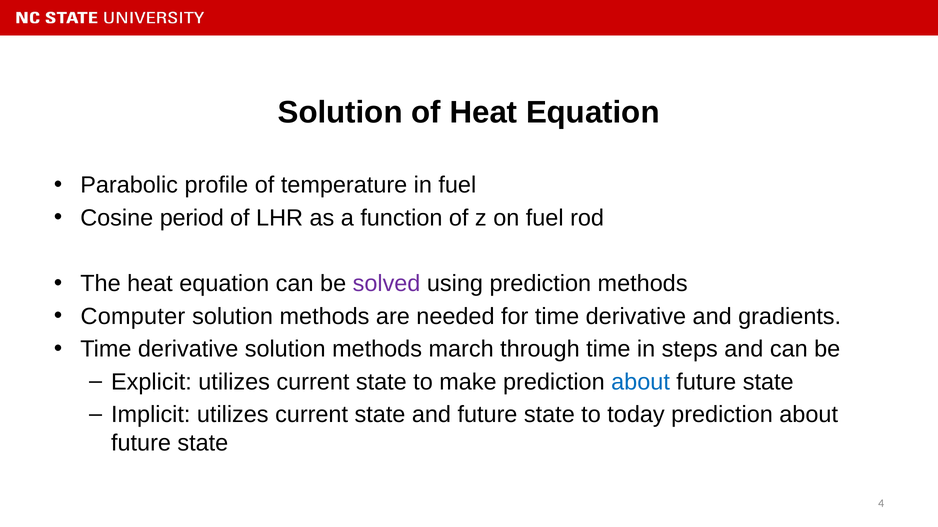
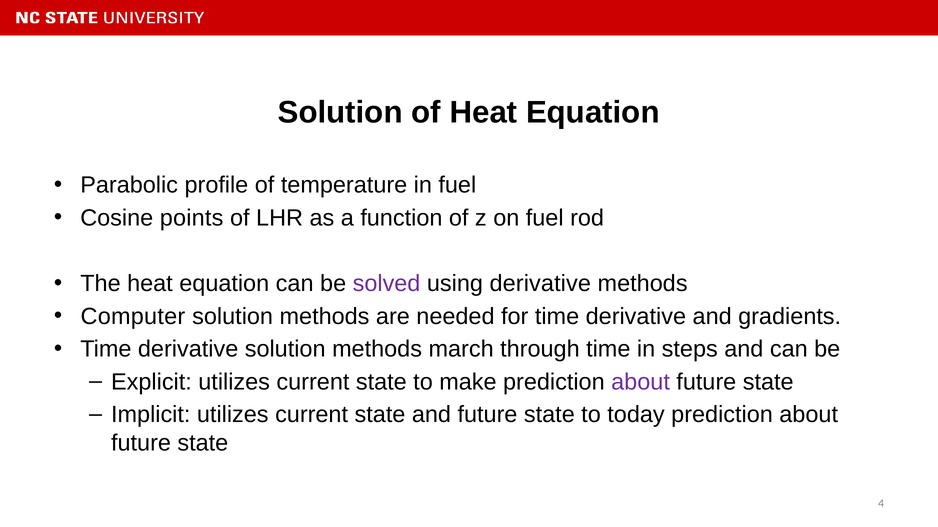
period: period -> points (192, 218)
using prediction: prediction -> derivative (540, 284)
about colour: blue -> purple (641, 382)
